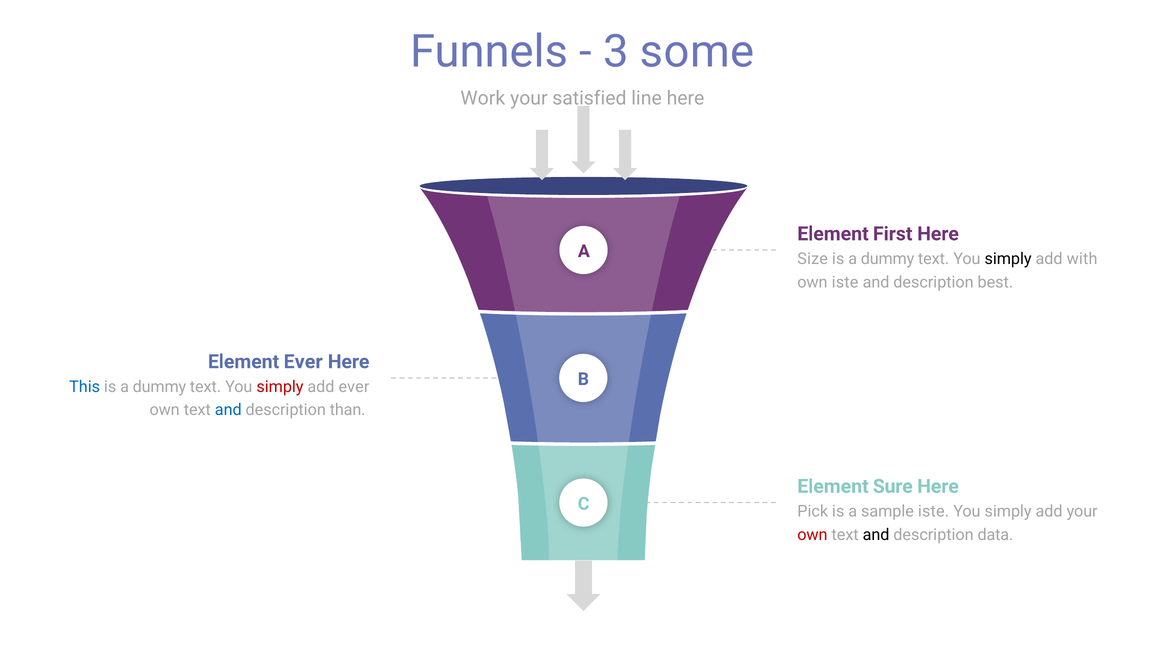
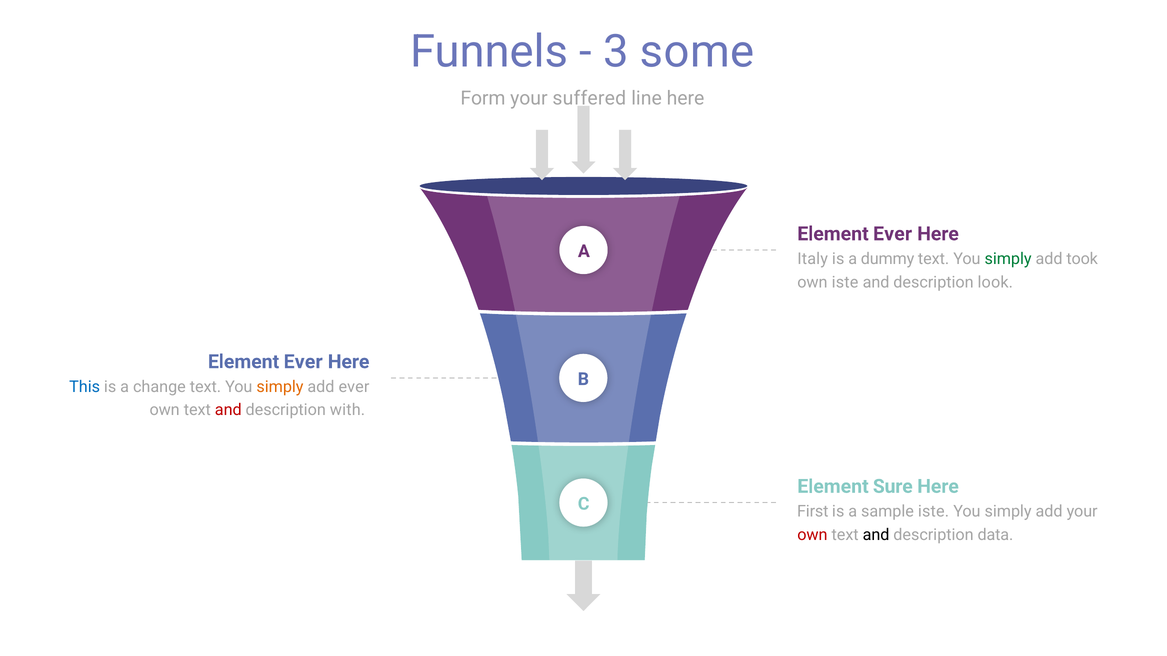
Work: Work -> Form (483, 99)
satisfied: satisfied -> suffered (589, 99)
First: First -> Ever (893, 234)
Size: Size -> Italy (813, 259)
simply colour: black -> green (1008, 259)
with: with -> took (1082, 259)
best: best -> look (995, 282)
dummy: dummy -> change (159, 387)
simply colour: red -> orange (280, 387)
and colour: blue -> red (228, 410)
than: than -> with (347, 410)
Pick: Pick -> First (813, 512)
